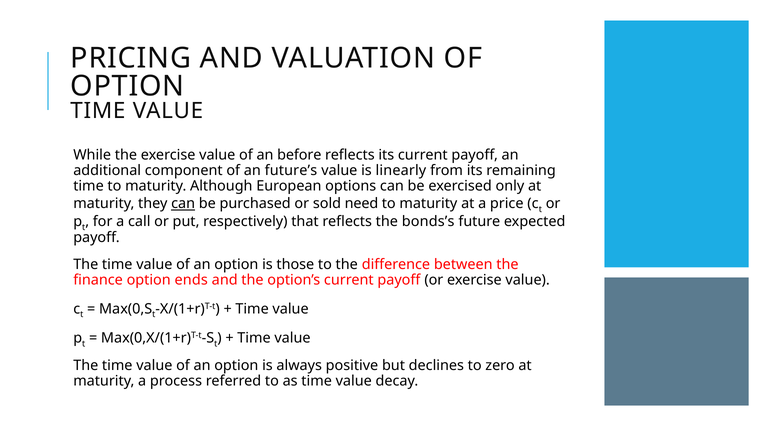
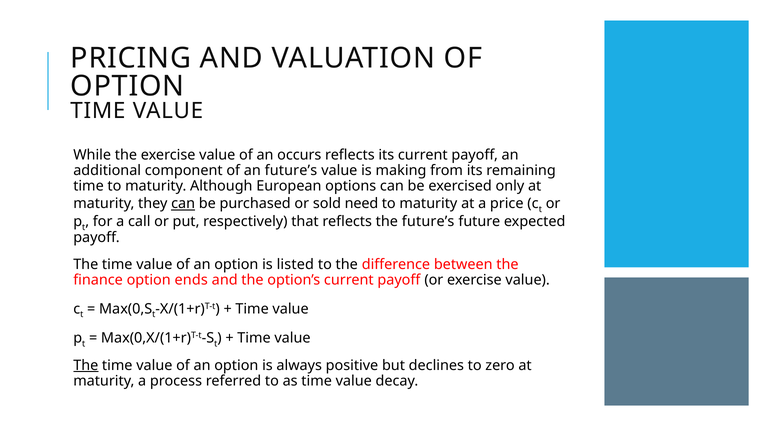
before: before -> occurs (299, 155)
linearly: linearly -> making (401, 170)
the bonds’s: bonds’s -> future’s (428, 221)
those: those -> listed (295, 264)
The underline: none -> present (86, 365)
